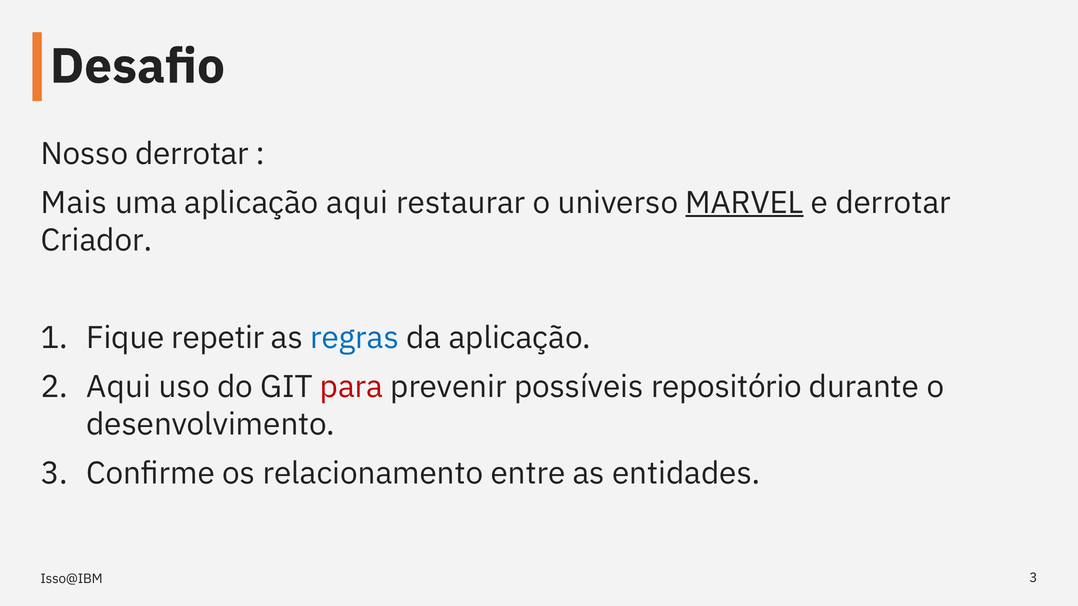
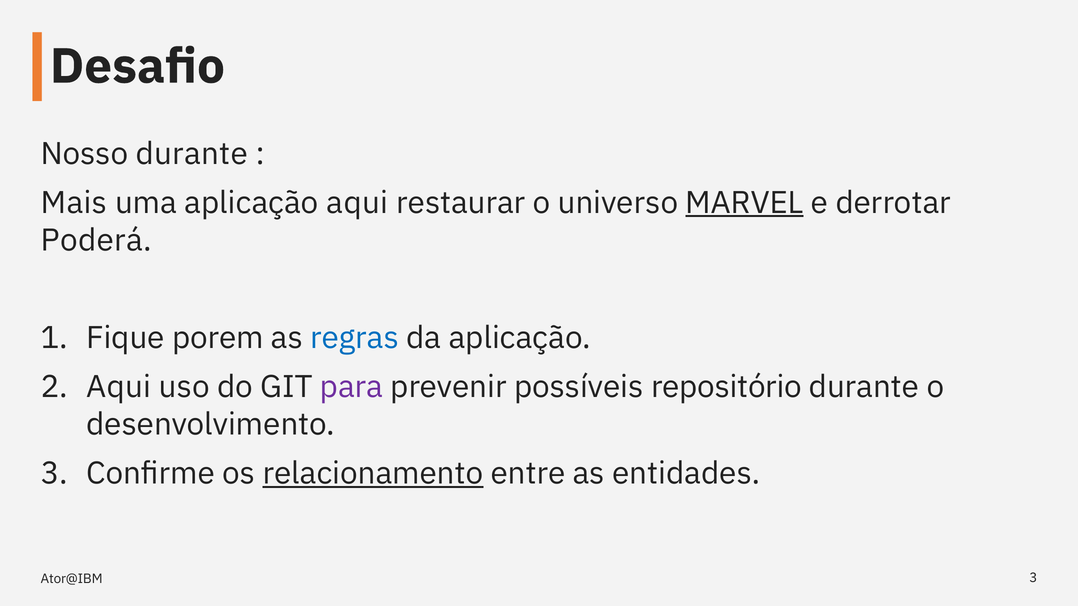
Nosso derrotar: derrotar -> durante (192, 154)
Criador: Criador -> Poderá (96, 240)
repetir: repetir -> porem (218, 338)
para colour: red -> purple (351, 387)
relacionamento underline: none -> present (373, 474)
Isso@IBM: Isso@IBM -> Ator@IBM (72, 579)
